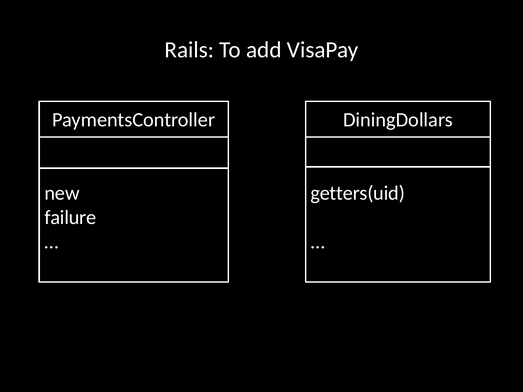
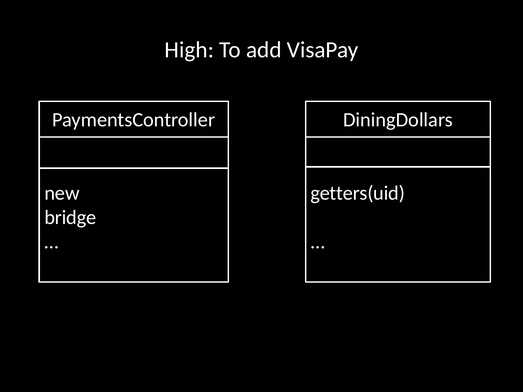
Rails: Rails -> High (189, 50)
failure: failure -> bridge (70, 218)
